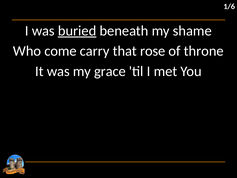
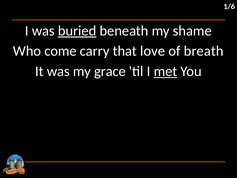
rose: rose -> love (153, 51)
throne: throne -> breath (204, 51)
met underline: none -> present (165, 71)
